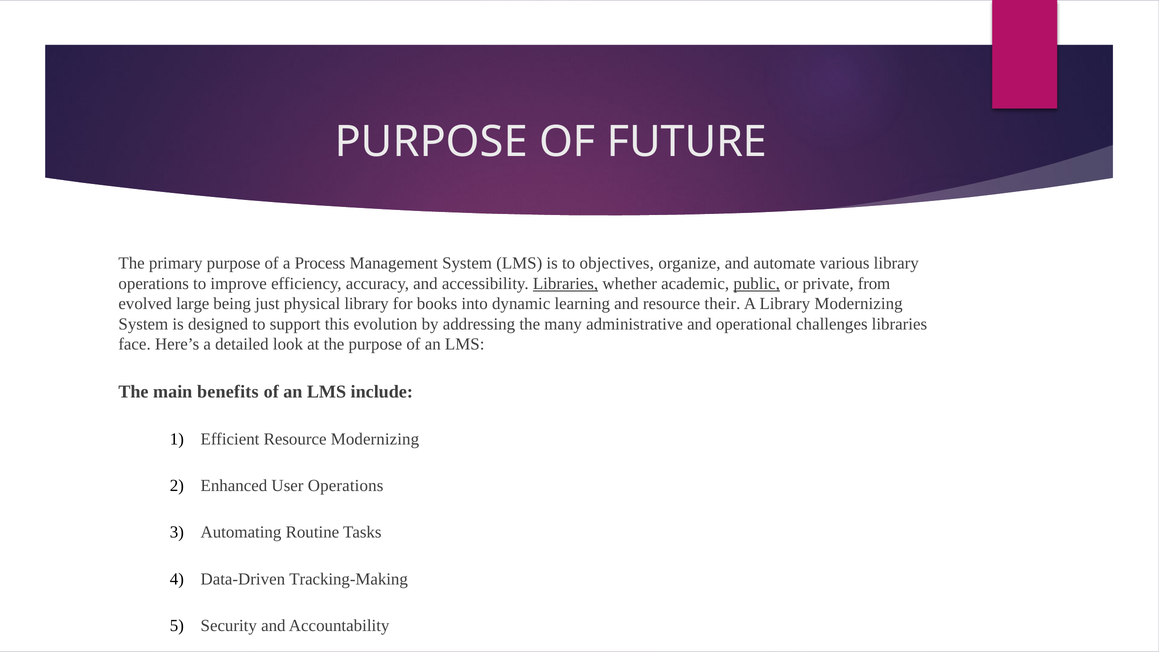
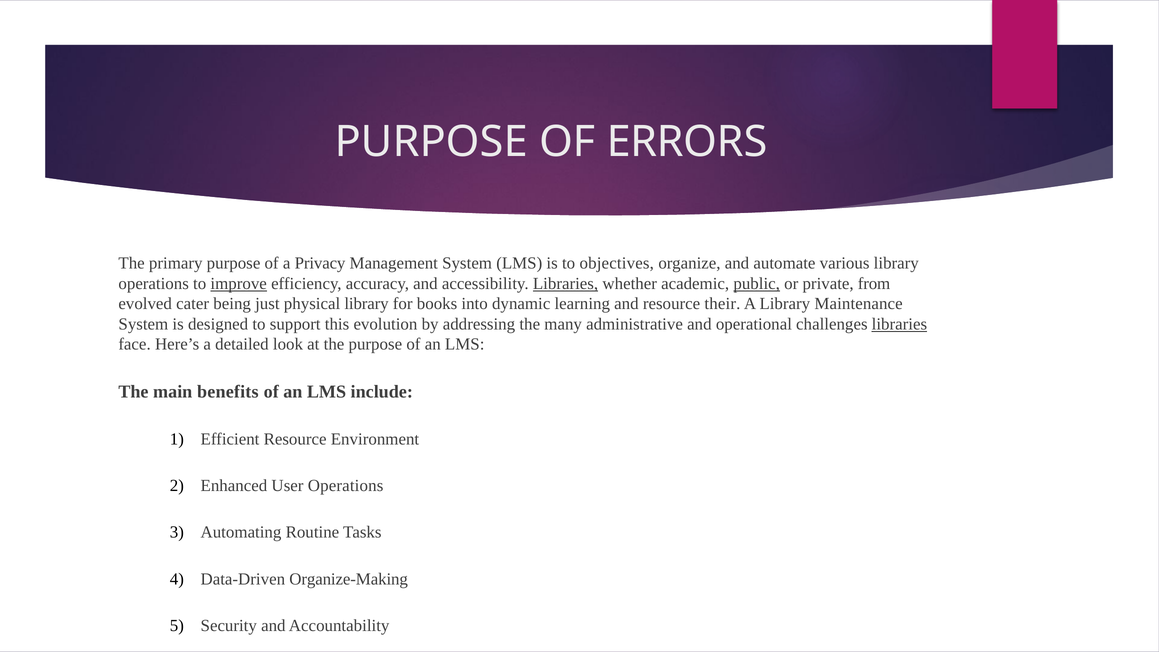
FUTURE: FUTURE -> ERRORS (687, 142)
Process: Process -> Privacy (320, 263)
improve underline: none -> present (239, 283)
large: large -> cater (193, 304)
Library Modernizing: Modernizing -> Maintenance (859, 304)
libraries underline: none -> present (899, 324)
Resource Modernizing: Modernizing -> Environment (375, 439)
Tracking-Making: Tracking-Making -> Organize-Making (349, 579)
